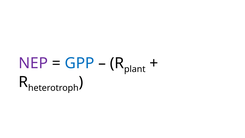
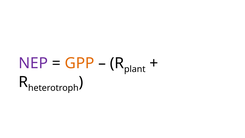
GPP colour: blue -> orange (80, 63)
